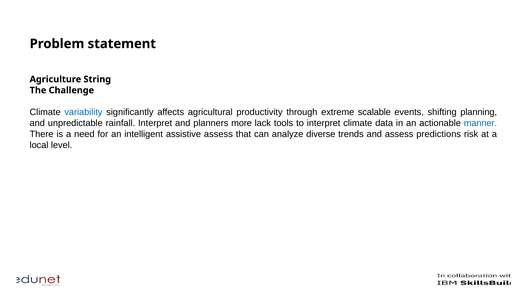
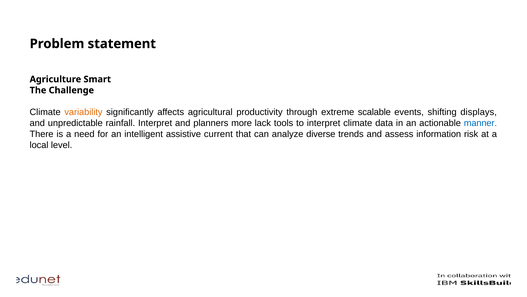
String: String -> Smart (97, 79)
variability colour: blue -> orange (83, 112)
planning: planning -> displays (479, 112)
assistive assess: assess -> current (218, 134)
predictions: predictions -> information (439, 134)
